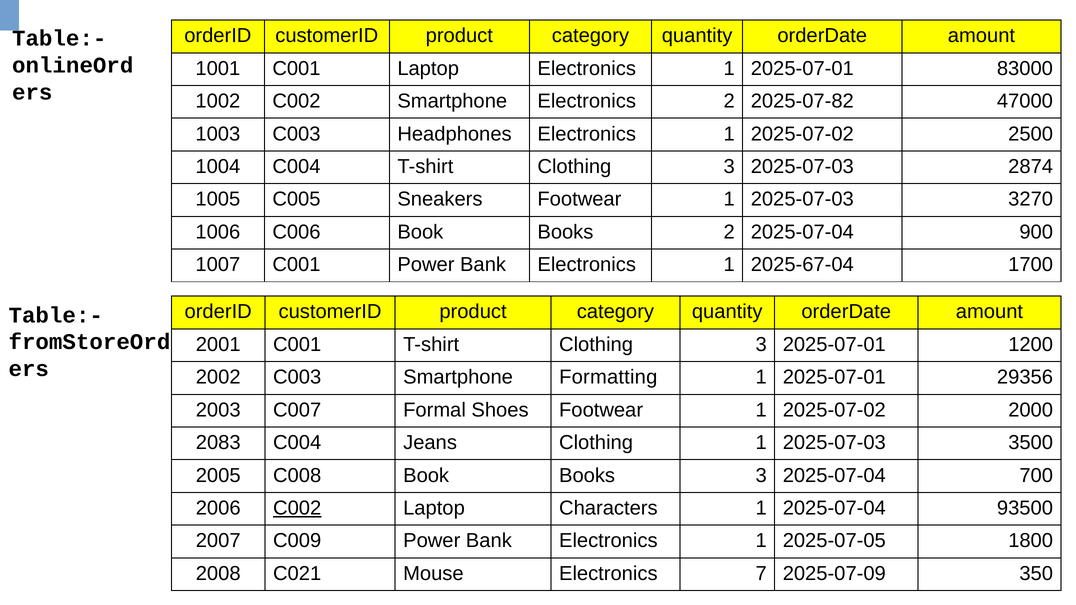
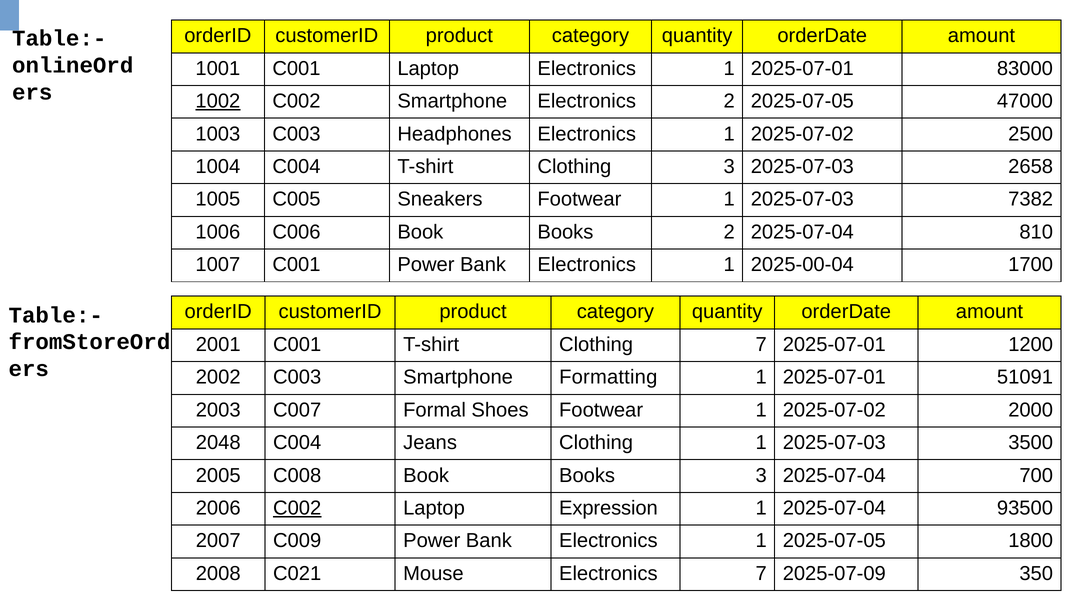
1002 underline: none -> present (218, 101)
2 2025-07-82: 2025-07-82 -> 2025-07-05 (802, 101)
2874: 2874 -> 2658 (1031, 167)
3270: 3270 -> 7382 (1031, 199)
900: 900 -> 810 (1036, 232)
2025-67-04: 2025-67-04 -> 2025-00-04 (802, 265)
C001 T-shirt Clothing 3: 3 -> 7 (761, 345)
29356: 29356 -> 51091 (1025, 377)
2083: 2083 -> 2048 (218, 443)
Characters: Characters -> Expression (608, 508)
